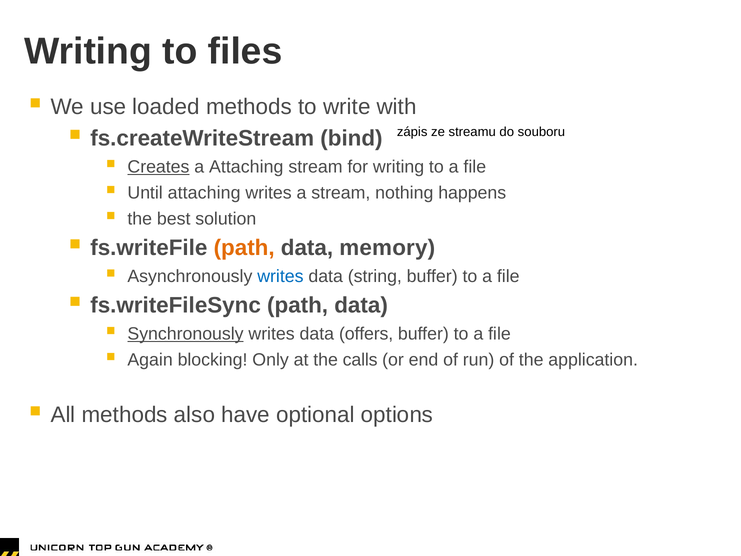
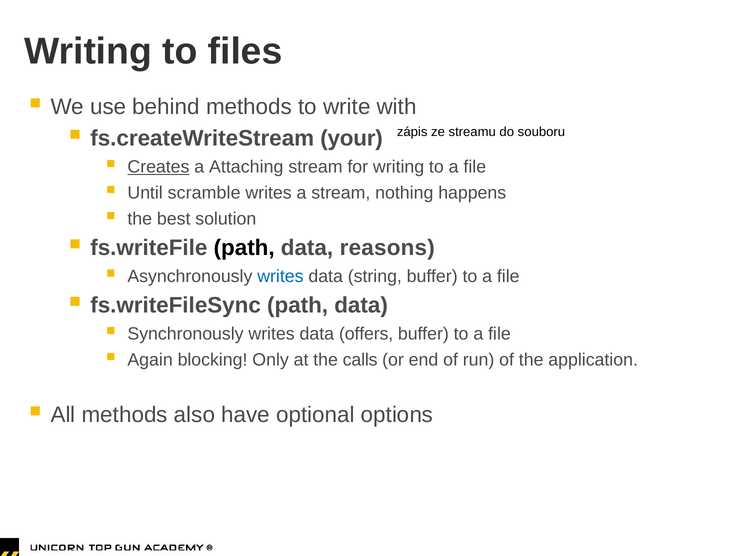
loaded: loaded -> behind (166, 107)
bind: bind -> your (352, 138)
Until attaching: attaching -> scramble (204, 193)
path colour: orange -> black (244, 248)
memory: memory -> reasons (387, 248)
Synchronously underline: present -> none (186, 334)
